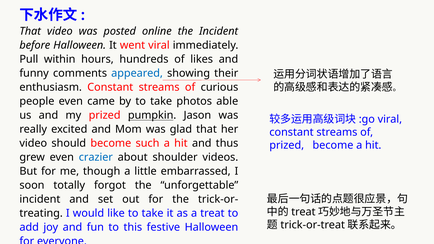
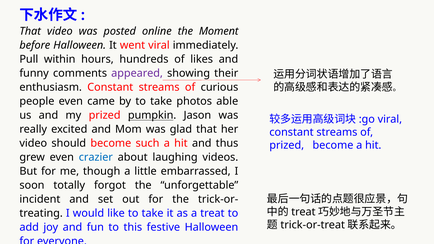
the Incident: Incident -> Moment (219, 31)
appeared colour: blue -> purple (137, 73)
shoulder: shoulder -> laughing (175, 157)
